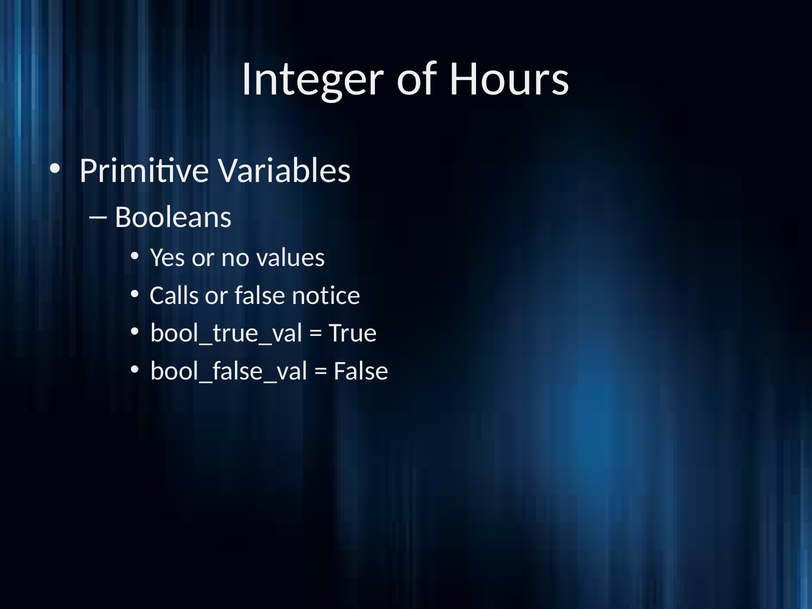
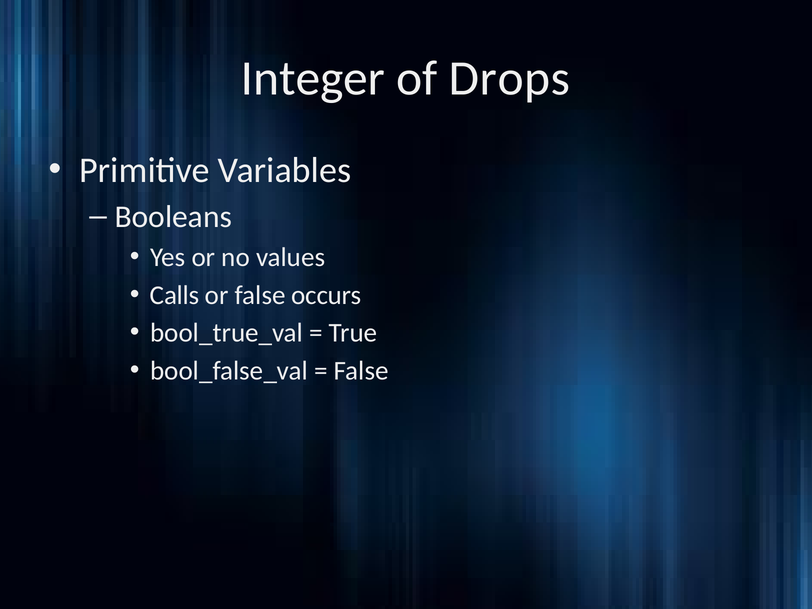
Hours: Hours -> Drops (509, 79)
notice: notice -> occurs (326, 295)
